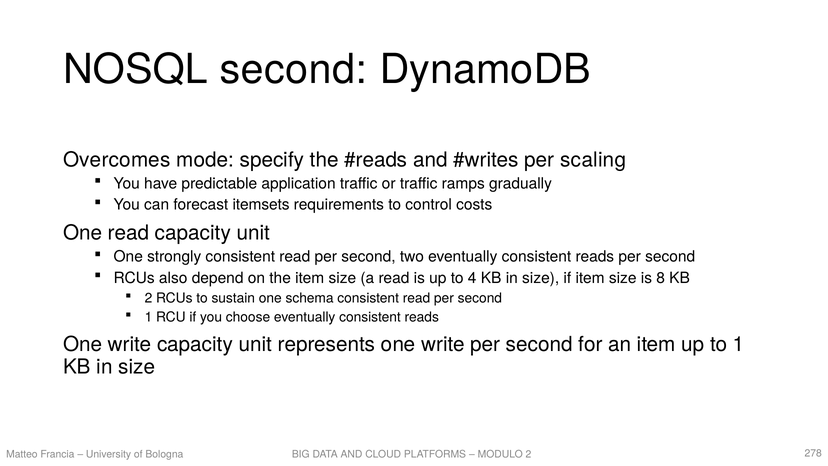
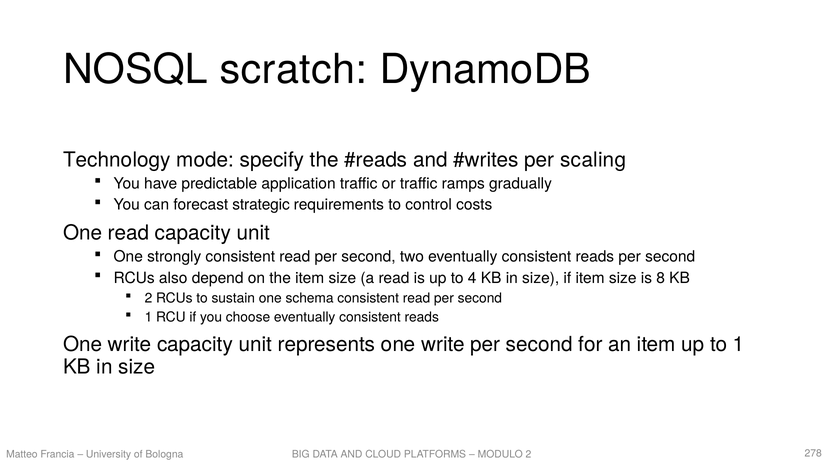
NOSQL second: second -> scratch (294, 70)
Overcomes: Overcomes -> Technology (117, 160)
itemsets: itemsets -> strategic (261, 205)
